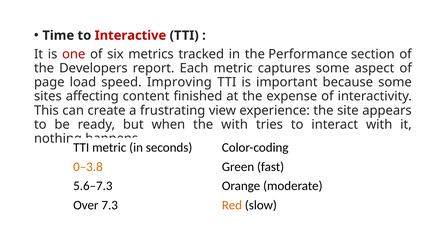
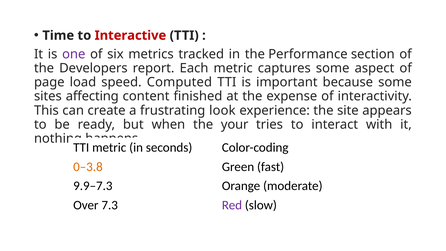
one colour: red -> purple (74, 54)
Improving: Improving -> Computed (179, 82)
view: view -> look (222, 110)
the with: with -> your (235, 124)
5.6–7.3: 5.6–7.3 -> 9.9–7.3 (93, 186)
Red colour: orange -> purple (232, 205)
